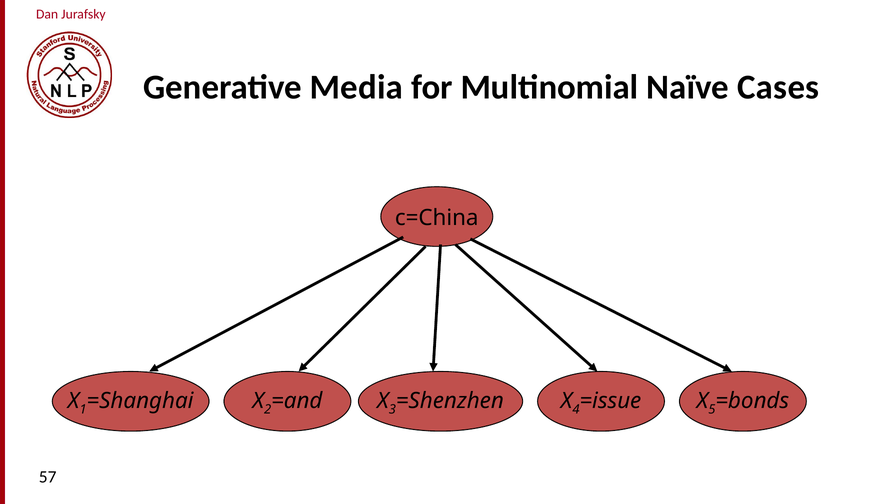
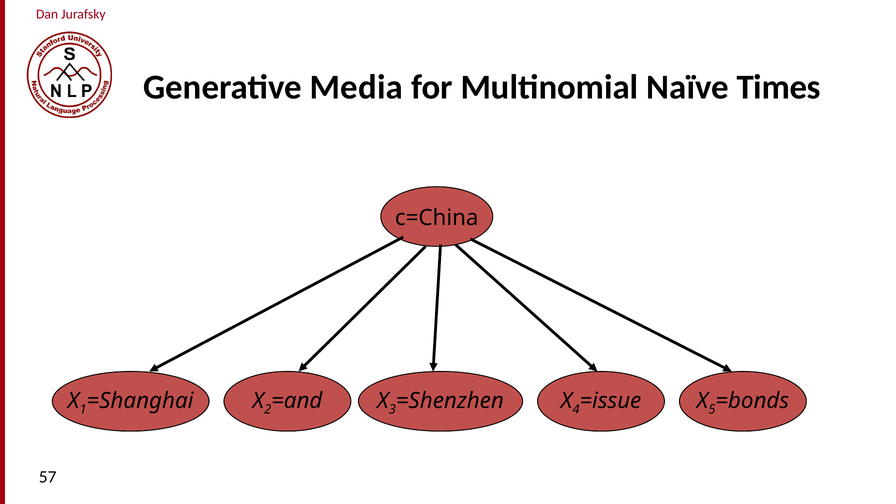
Cases: Cases -> Times (779, 87)
